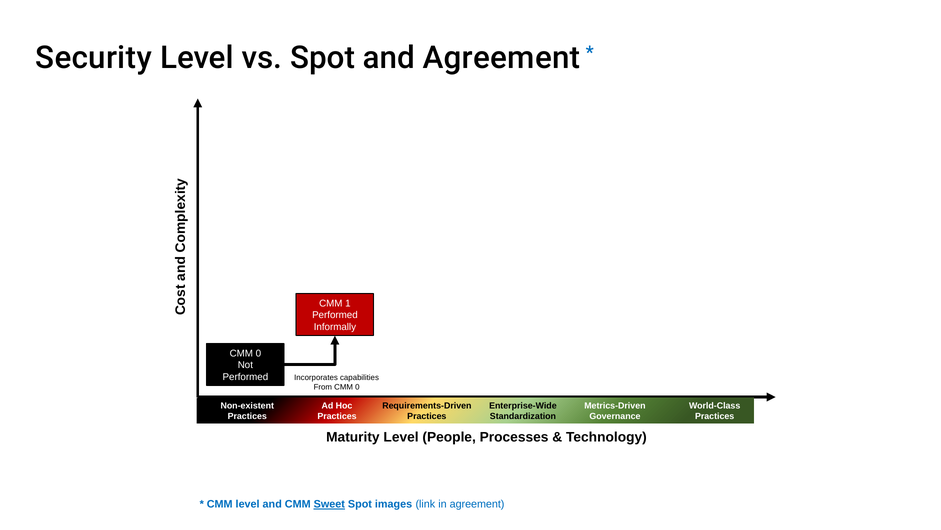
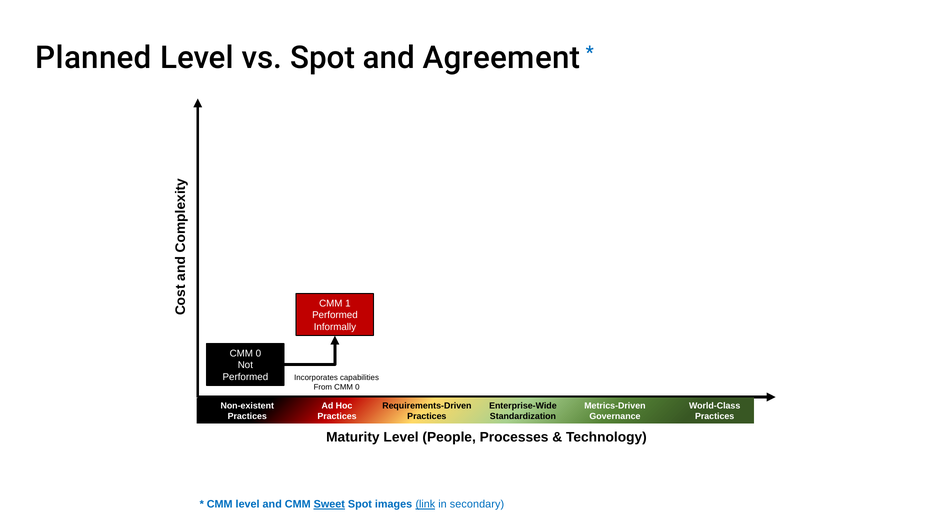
Security: Security -> Planned (94, 58)
link underline: none -> present (425, 504)
in agreement: agreement -> secondary (477, 504)
